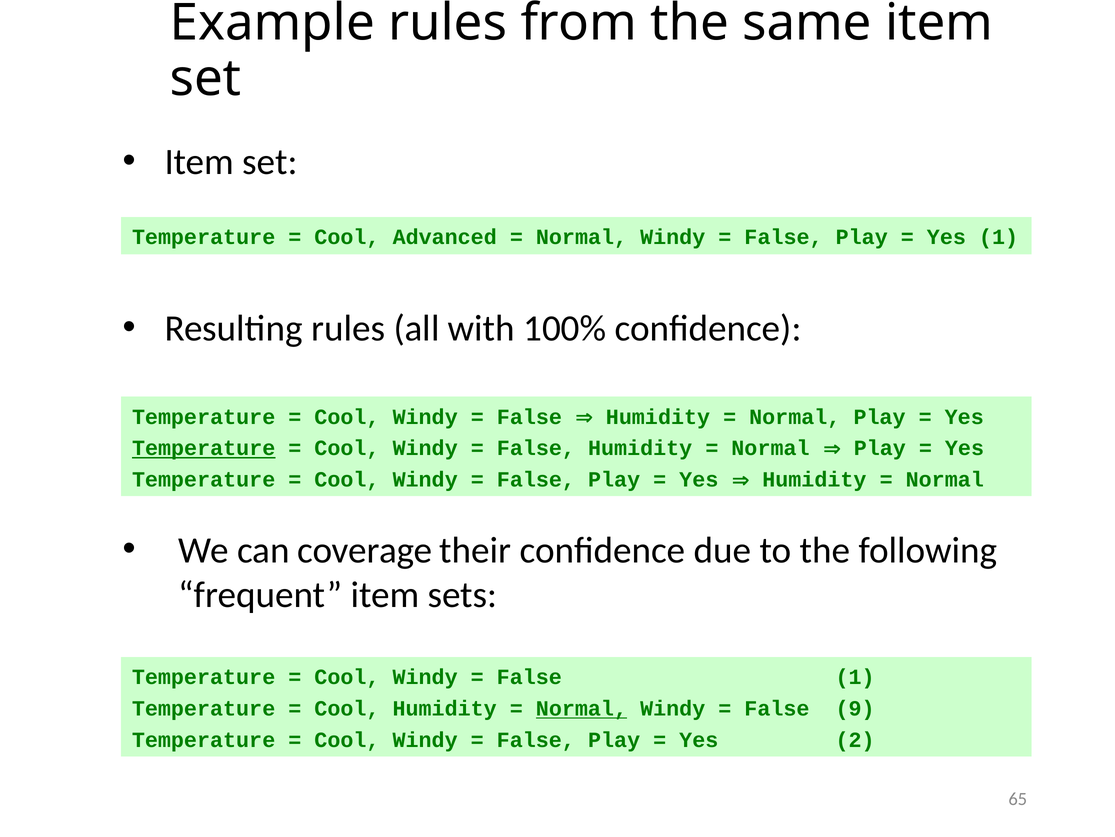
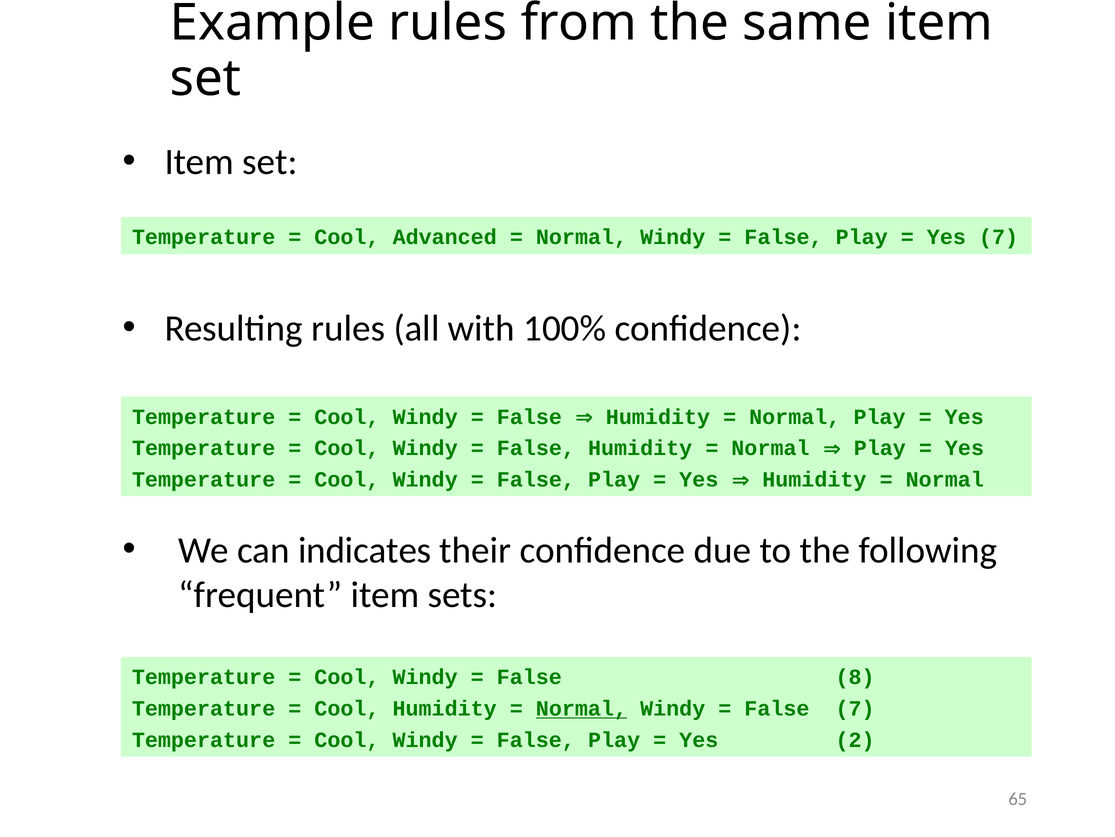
Yes 1: 1 -> 7 (999, 237)
Temperature underline: present -> none (204, 448)
coverage: coverage -> indicates (365, 550)
False 1: 1 -> 8 (855, 677)
False 9: 9 -> 7 (855, 708)
